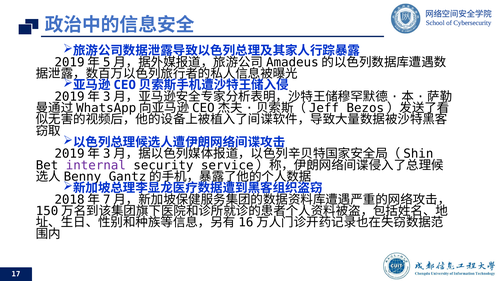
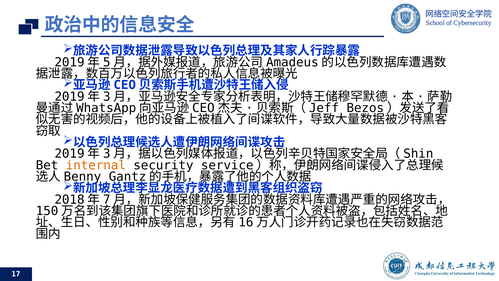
internal colour: purple -> orange (96, 165)
